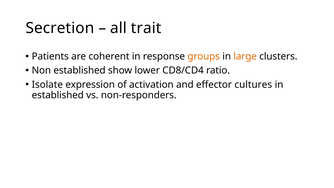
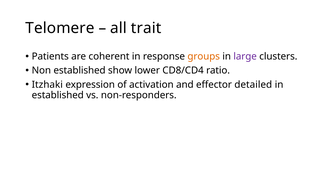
Secretion: Secretion -> Telomere (60, 28)
large colour: orange -> purple (245, 56)
Isolate: Isolate -> Itzhaki (47, 84)
cultures: cultures -> detailed (253, 84)
